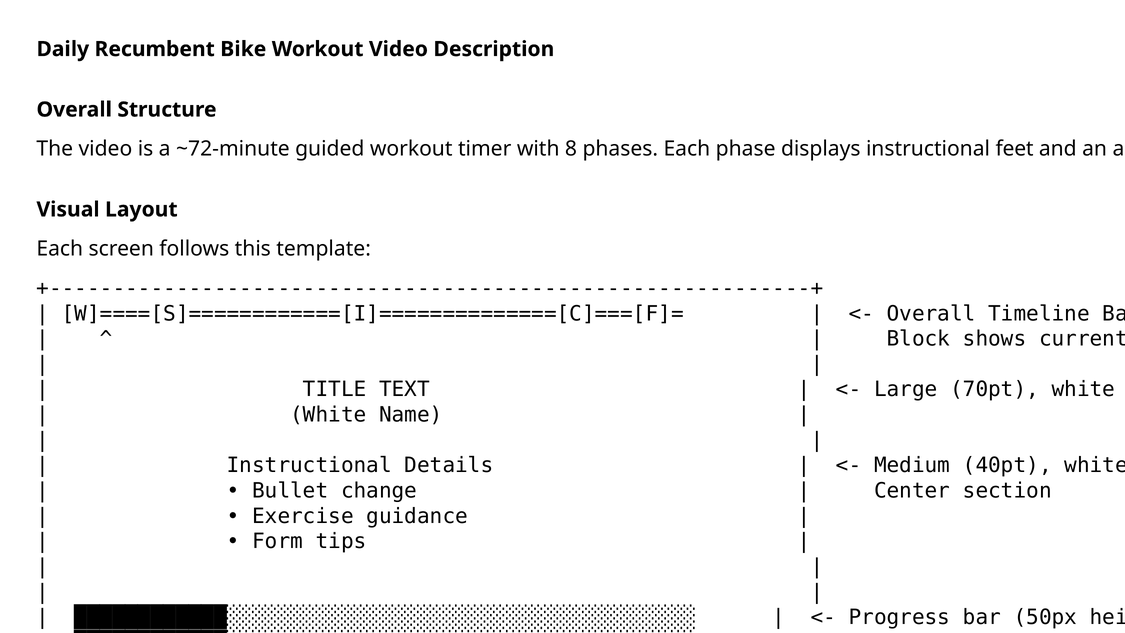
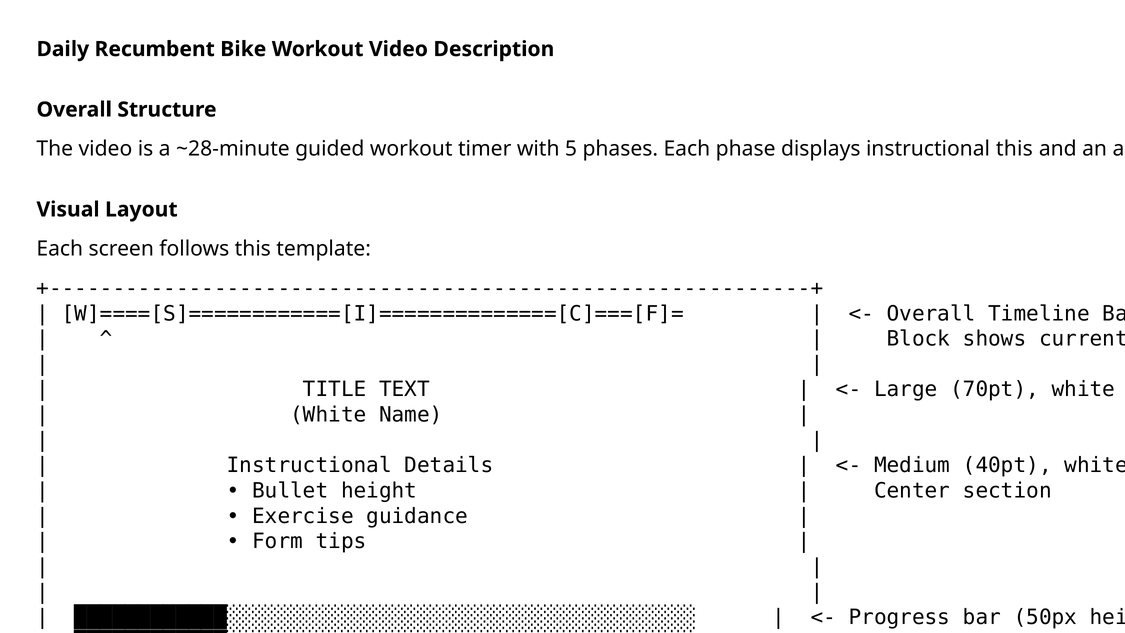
~72-minute: ~72-minute -> ~28-minute (233, 149)
with 8: 8 -> 5 (571, 149)
instructional feet: feet -> this (1014, 149)
Bullet change: change -> height (379, 491)
